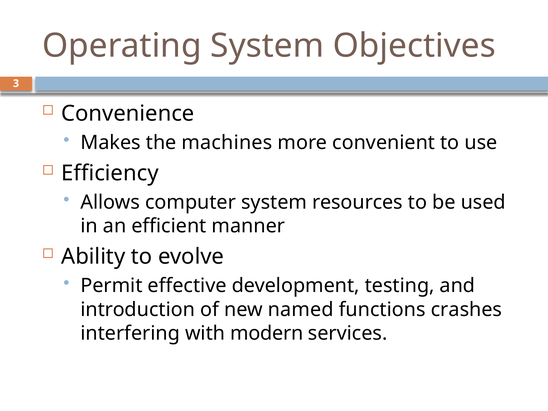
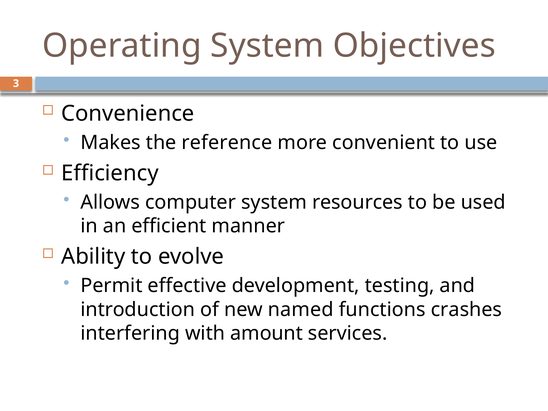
machines: machines -> reference (227, 143)
modern: modern -> amount (267, 333)
